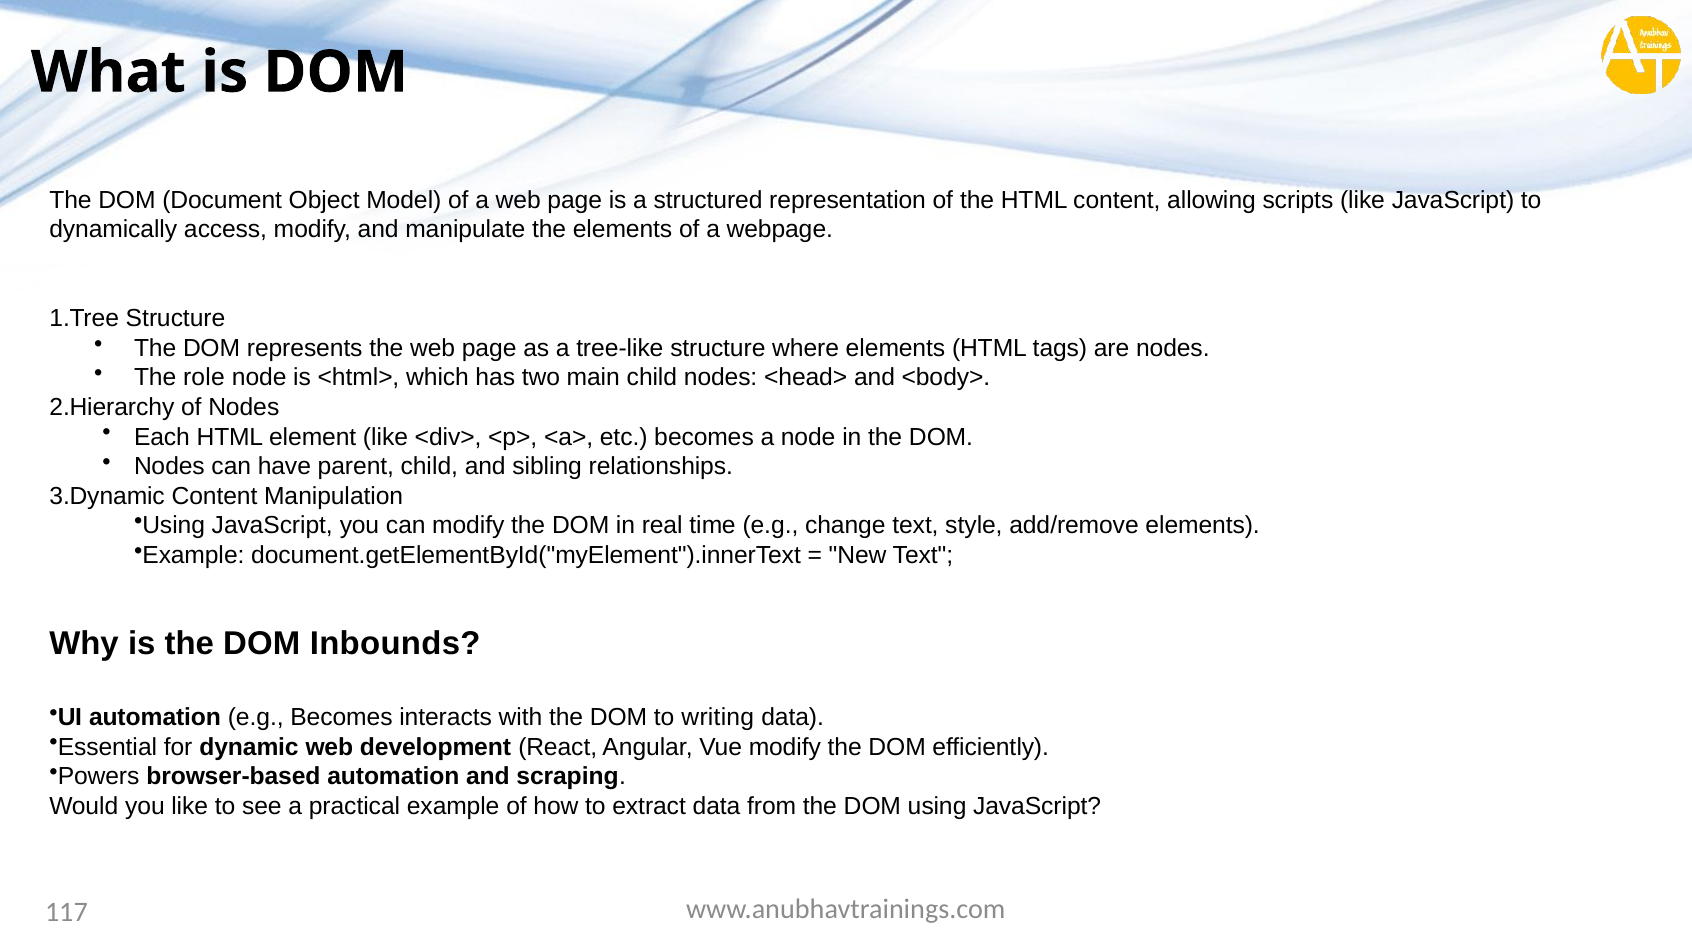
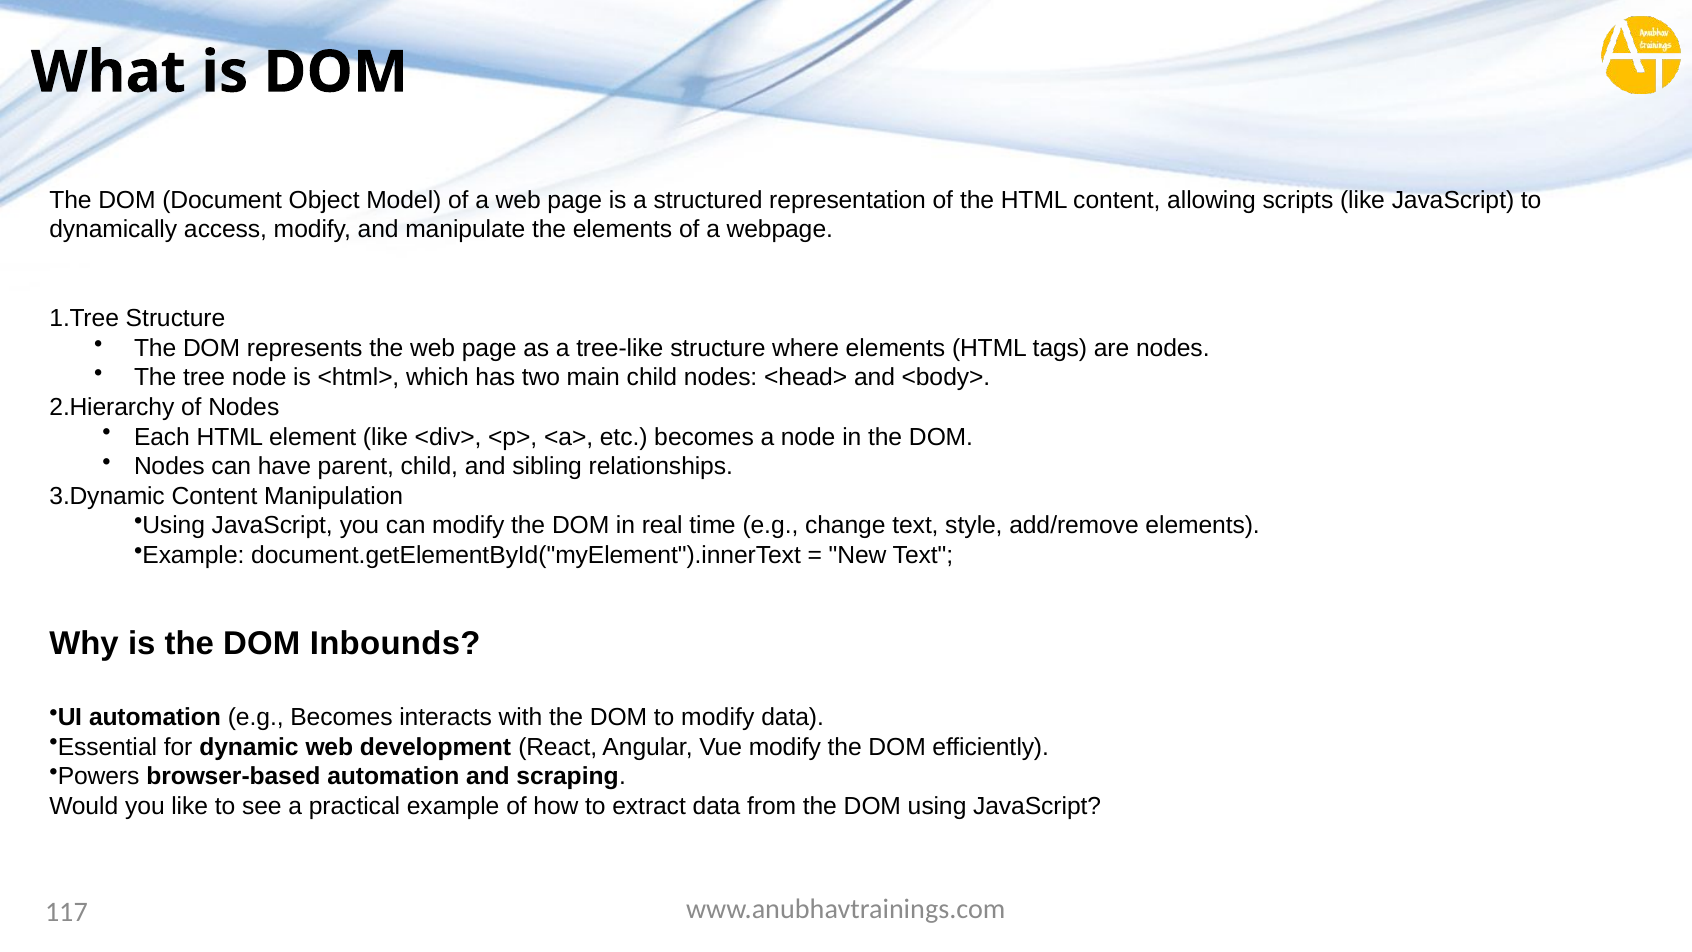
role: role -> tree (204, 378)
to writing: writing -> modify (718, 717)
